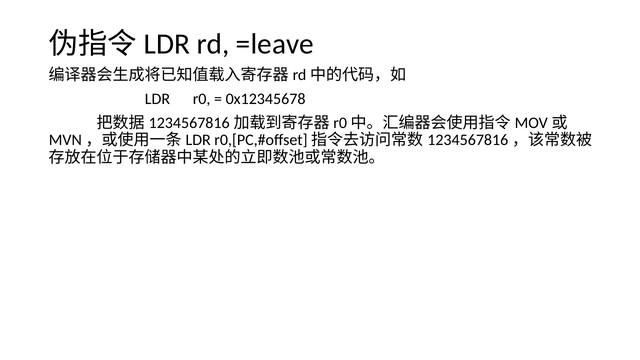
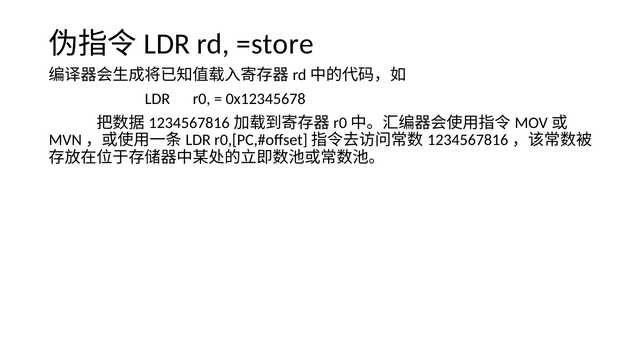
=leave: =leave -> =store (275, 44)
